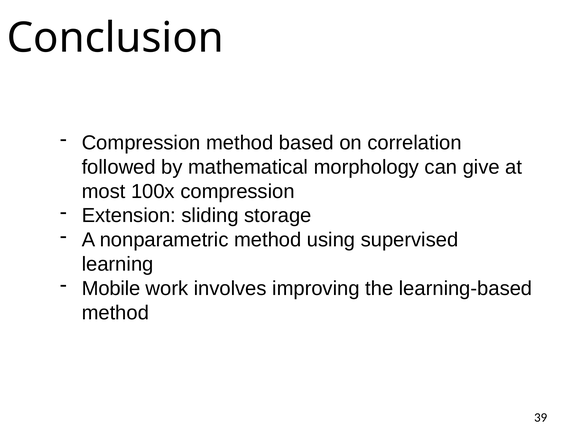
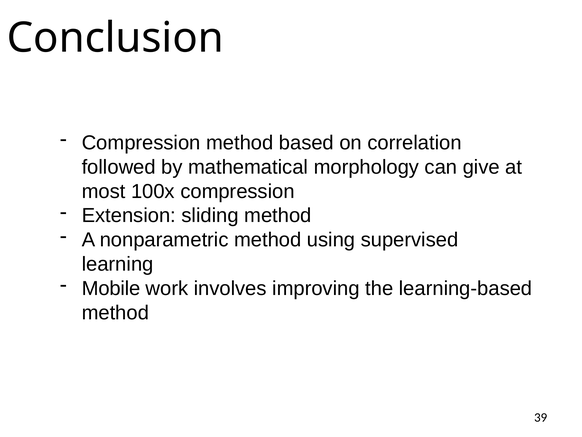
sliding storage: storage -> method (278, 215)
